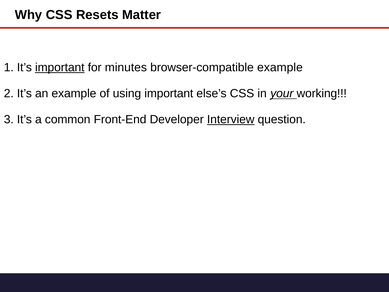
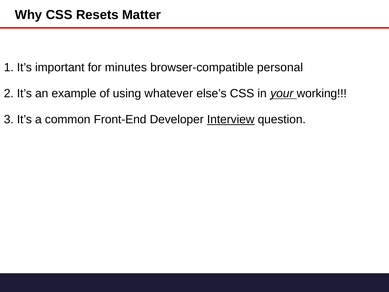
important underline: present -> none (60, 67)
browser-compatible example: example -> personal (280, 67)
using important: important -> whatever (169, 93)
